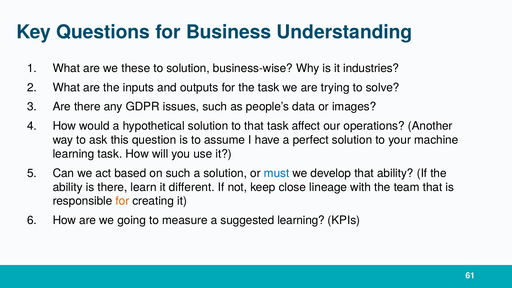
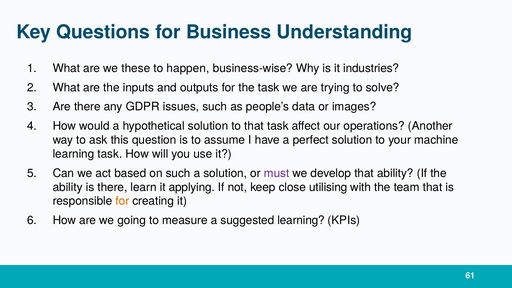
to solution: solution -> happen (188, 68)
must colour: blue -> purple (277, 173)
different: different -> applying (192, 187)
lineage: lineage -> utilising (328, 187)
